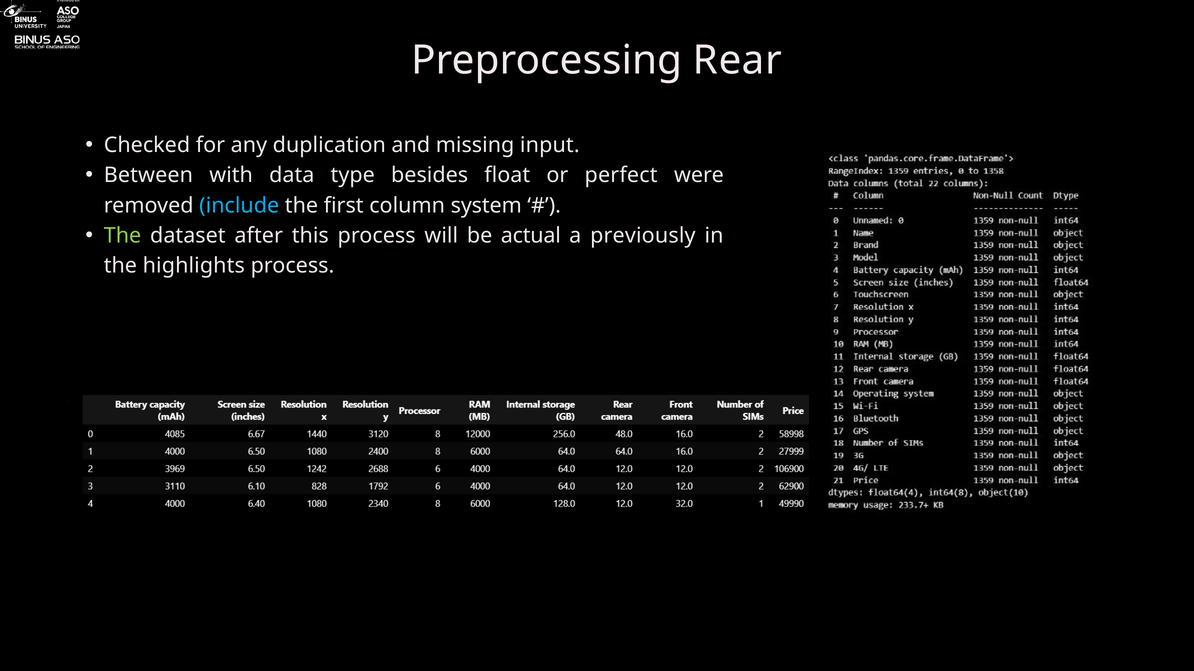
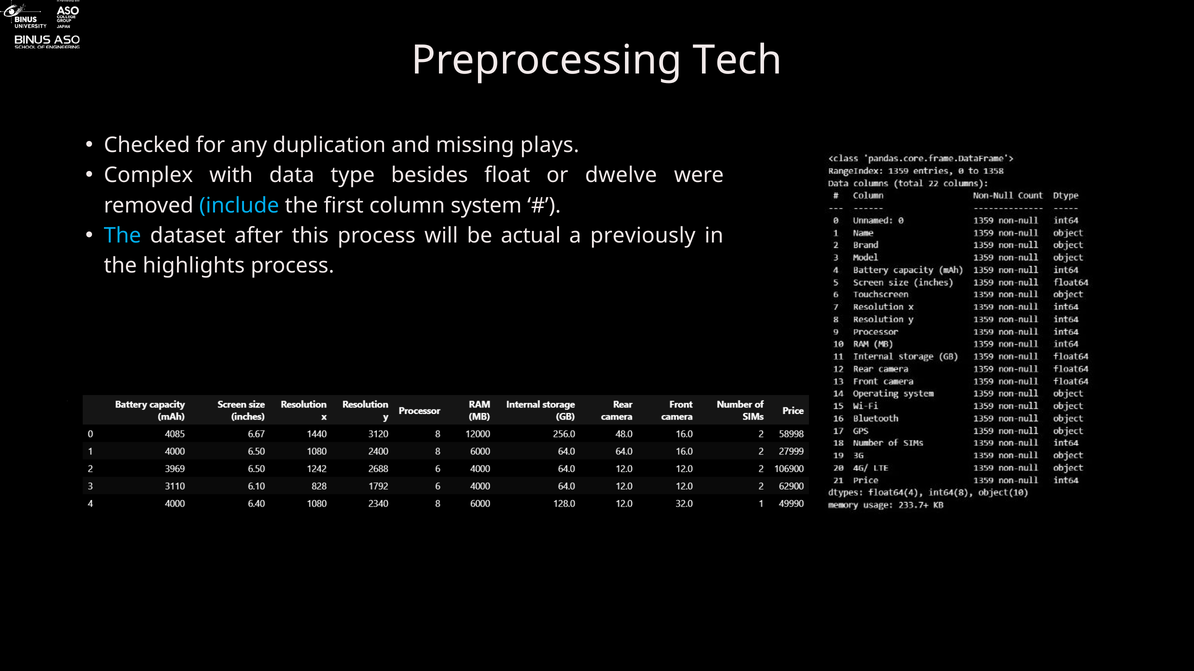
Rear: Rear -> Tech (738, 60)
input: input -> plays (550, 145)
Between: Between -> Complex (148, 175)
perfect: perfect -> dwelve (621, 175)
The colour: light green -> light blue (123, 236)
